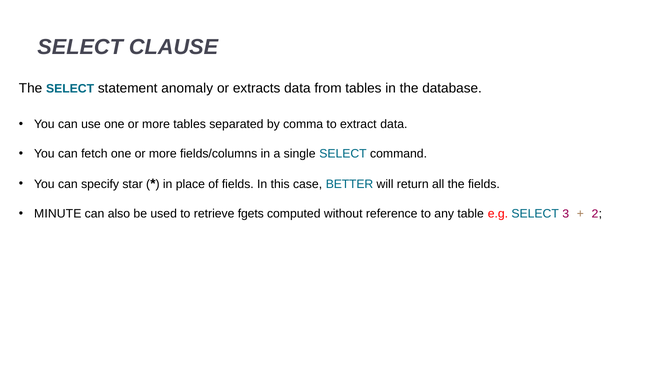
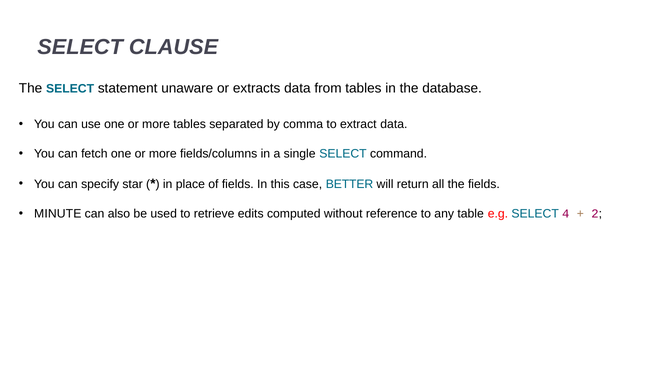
anomaly: anomaly -> unaware (187, 88)
fgets: fgets -> edits (251, 214)
3: 3 -> 4 (566, 214)
